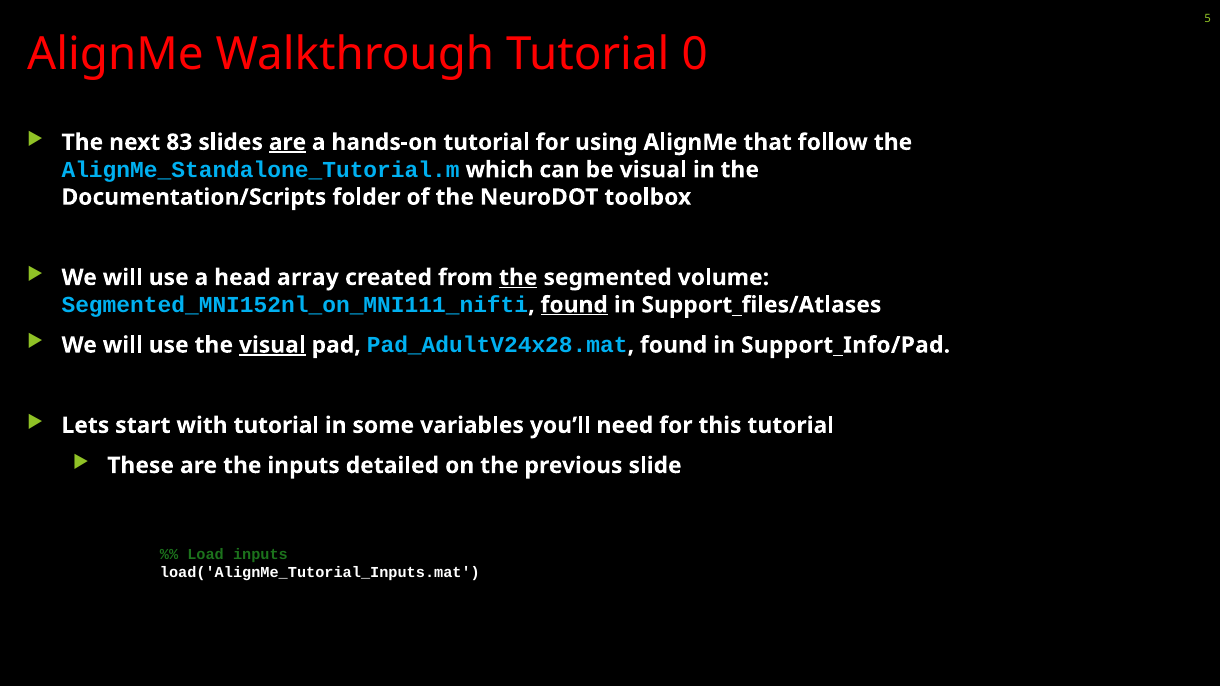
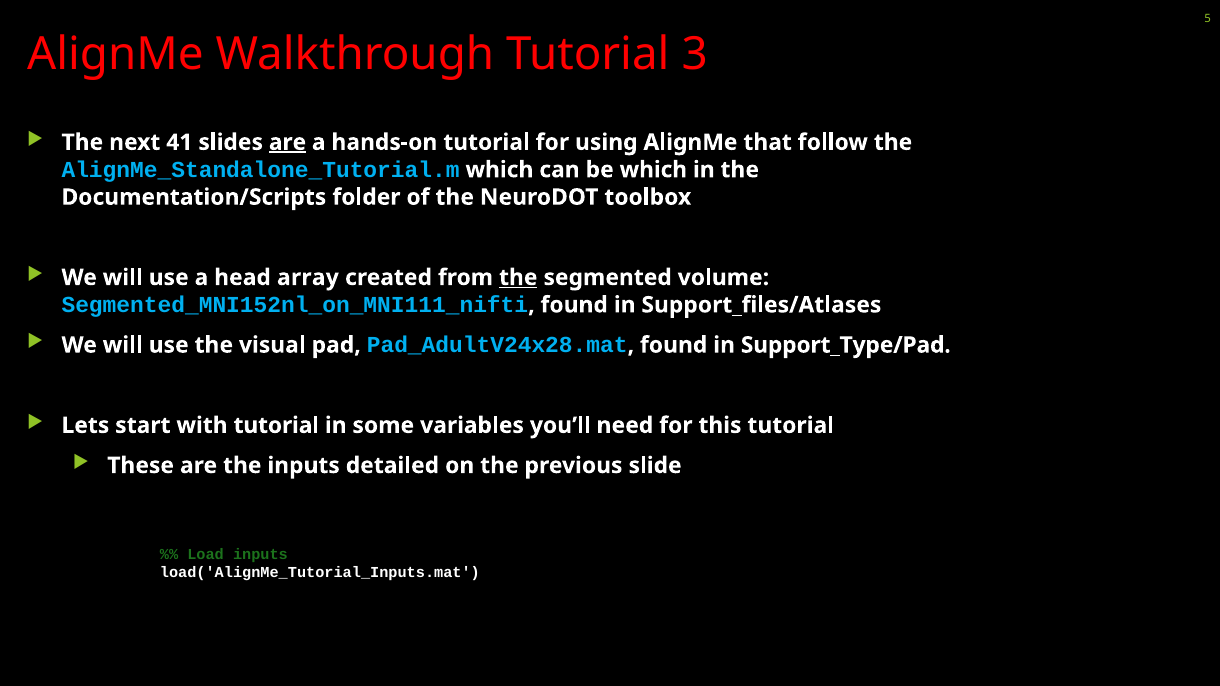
0: 0 -> 3 (695, 54)
83: 83 -> 41 (179, 142)
be visual: visual -> which (653, 170)
found underline: present -> none (574, 305)
visual underline: present -> none (272, 345)
Support_Info/Pad: Support_Info/Pad -> Support_Type/Pad (846, 345)
